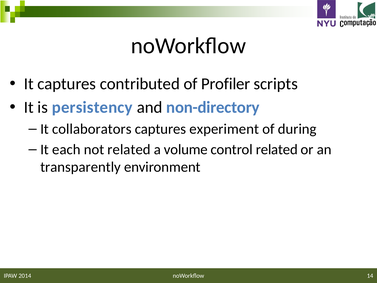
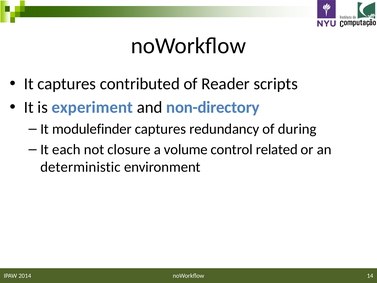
Profiler: Profiler -> Reader (226, 84)
persistency: persistency -> experiment (92, 107)
collaborators: collaborators -> modulefinder (92, 129)
experiment: experiment -> redundancy (224, 129)
not related: related -> closure (129, 149)
transparently: transparently -> deterministic (80, 167)
